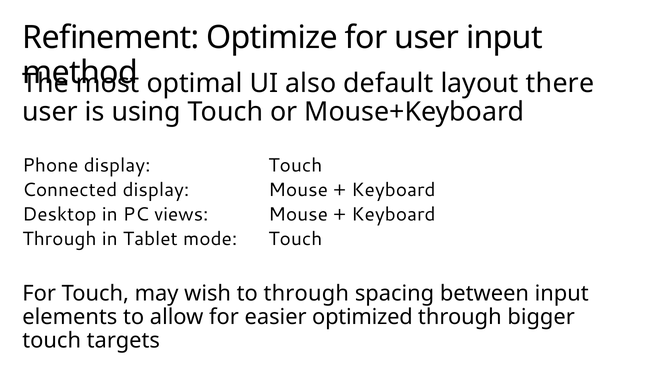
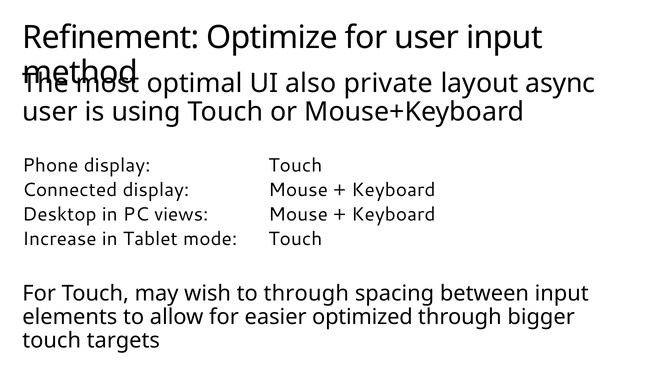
default: default -> private (388, 83)
there: there -> async (560, 83)
Through: Through -> Increase (59, 239)
